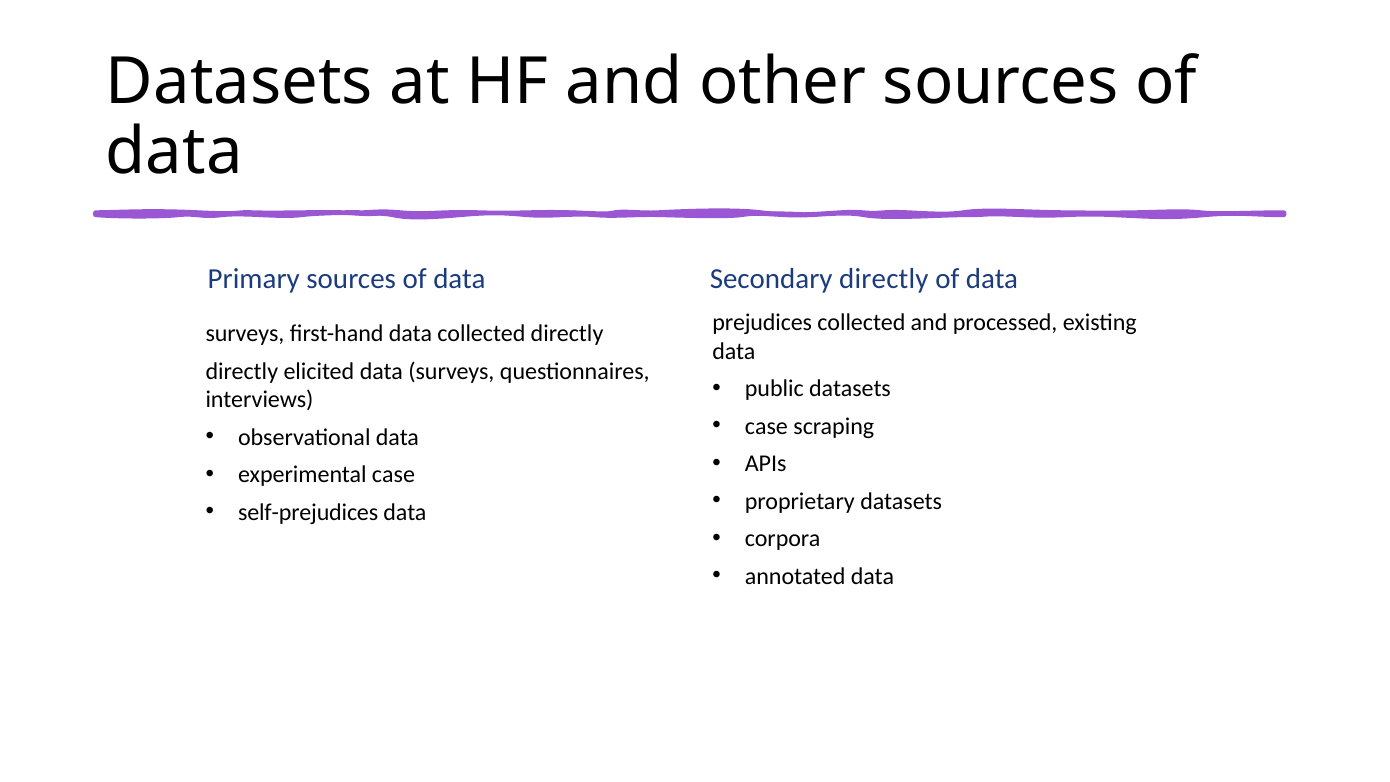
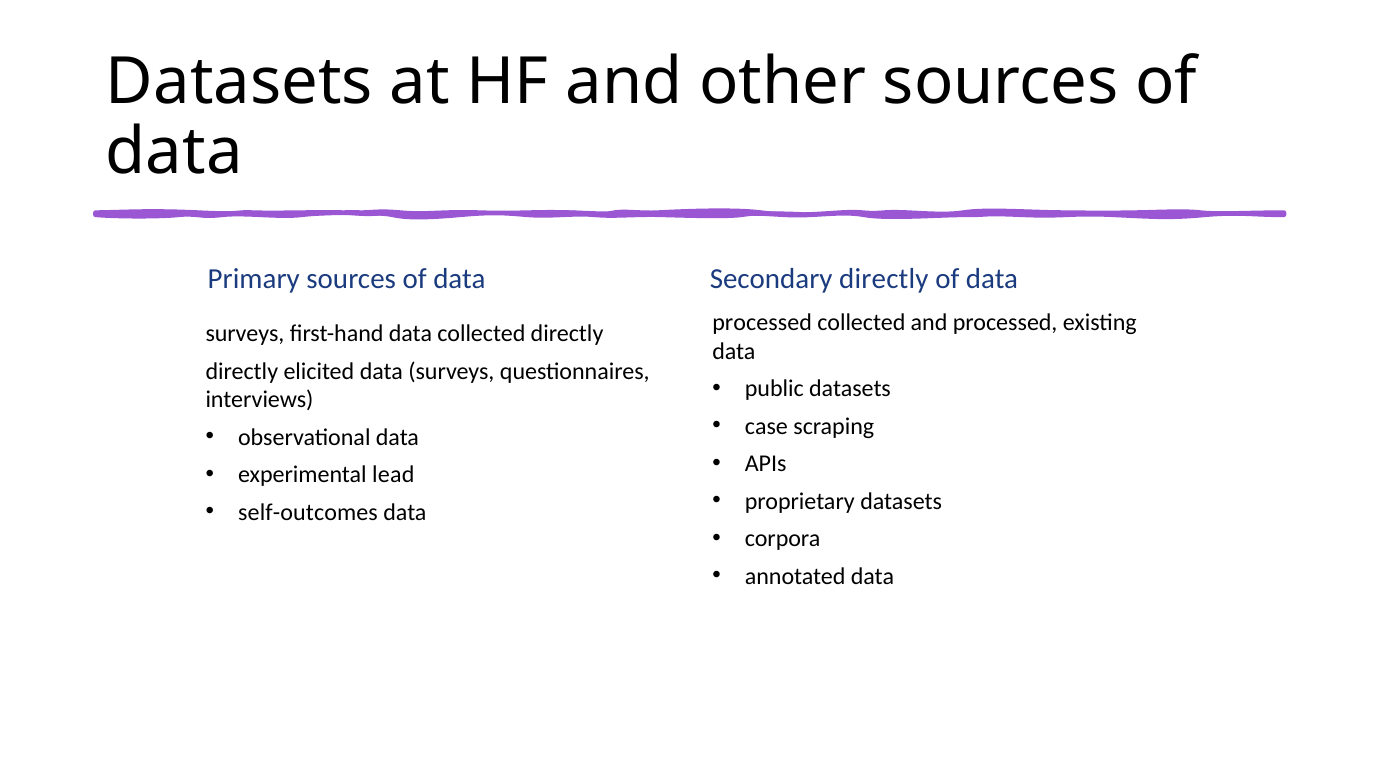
prejudices: prejudices -> processed (762, 322)
experimental case: case -> lead (393, 475)
self-prejudices: self-prejudices -> self-outcomes (308, 512)
